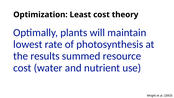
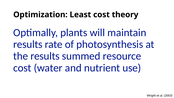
lowest: lowest -> results (28, 44)
